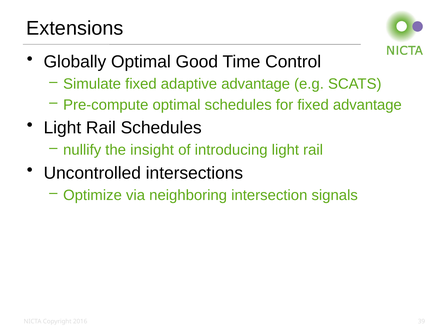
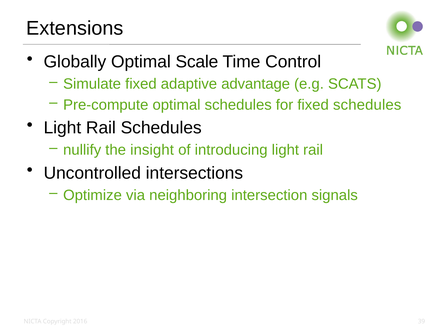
Good: Good -> Scale (197, 62)
fixed advantage: advantage -> schedules (367, 105)
